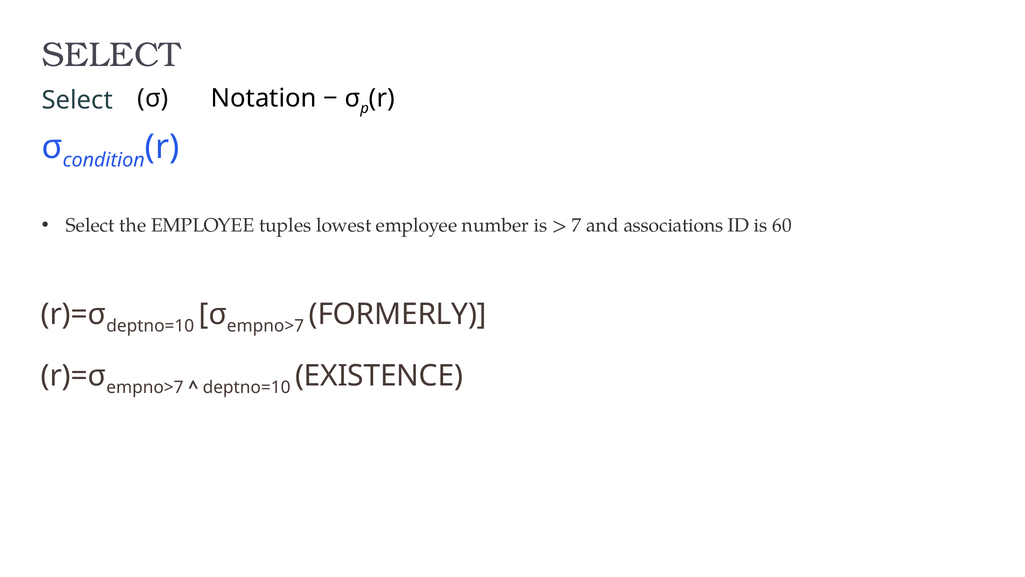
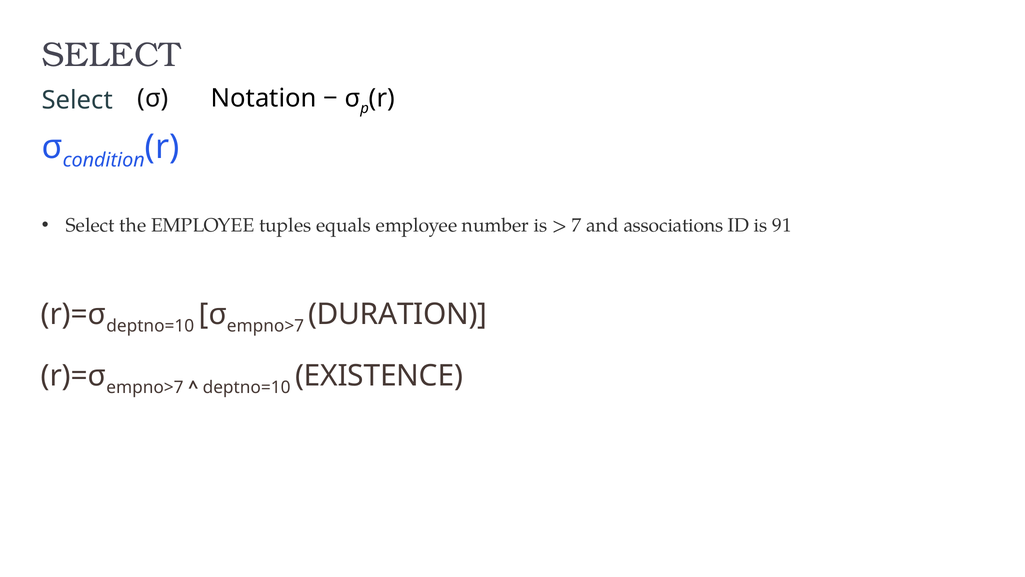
lowest: lowest -> equals (344, 225)
60: 60 -> 91 (782, 225)
FORMERLY: FORMERLY -> DURATION (398, 314)
